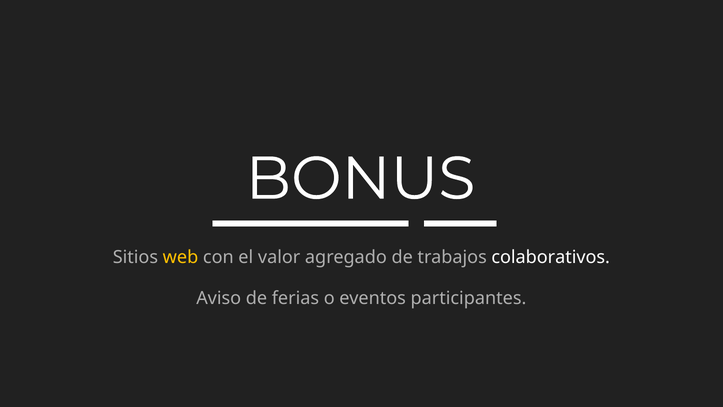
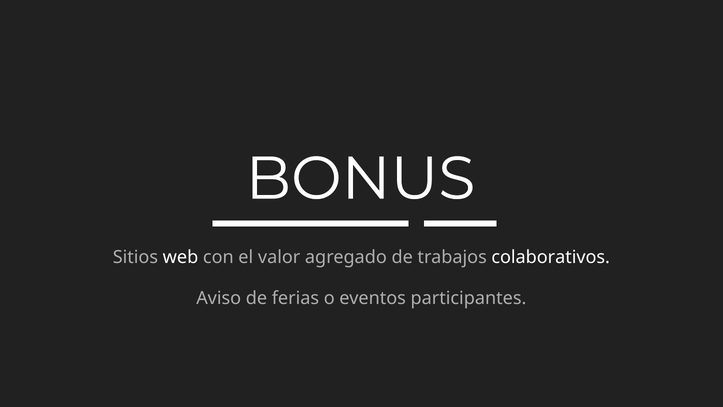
web colour: yellow -> white (181, 257)
